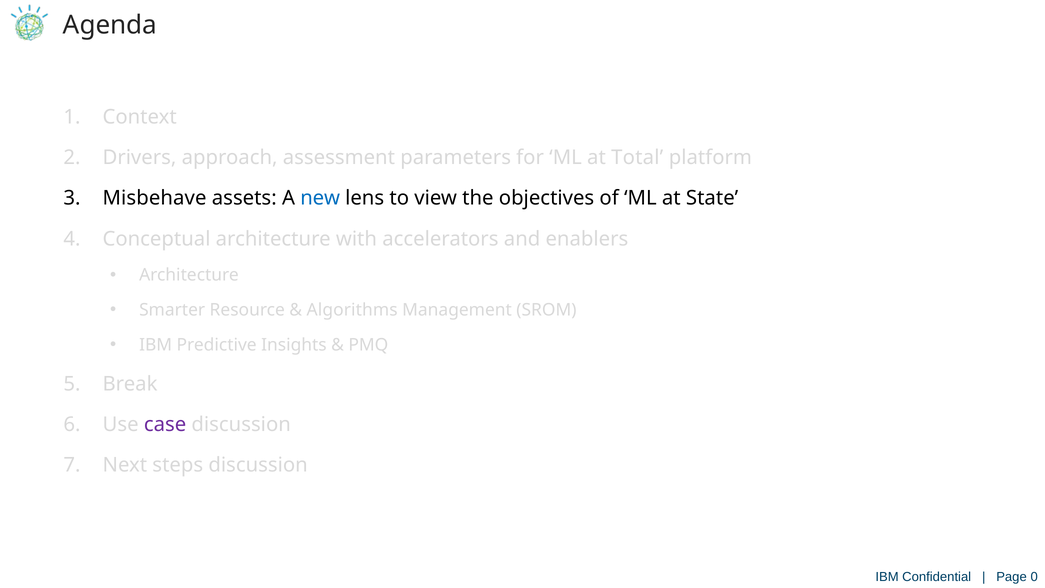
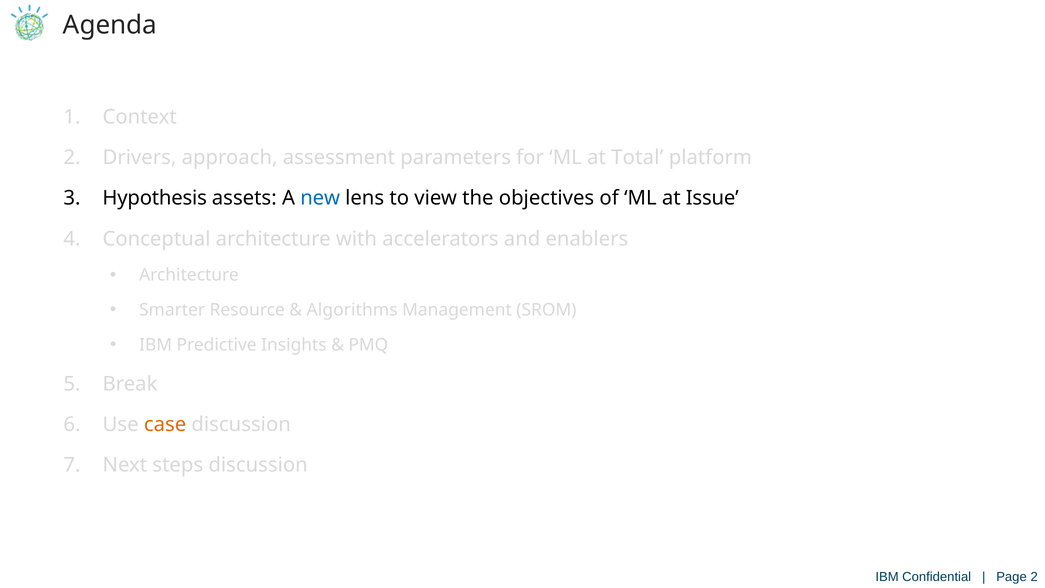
Misbehave: Misbehave -> Hypothesis (155, 198)
State: State -> Issue (712, 198)
case colour: purple -> orange (165, 424)
Page 0: 0 -> 2 (1034, 577)
